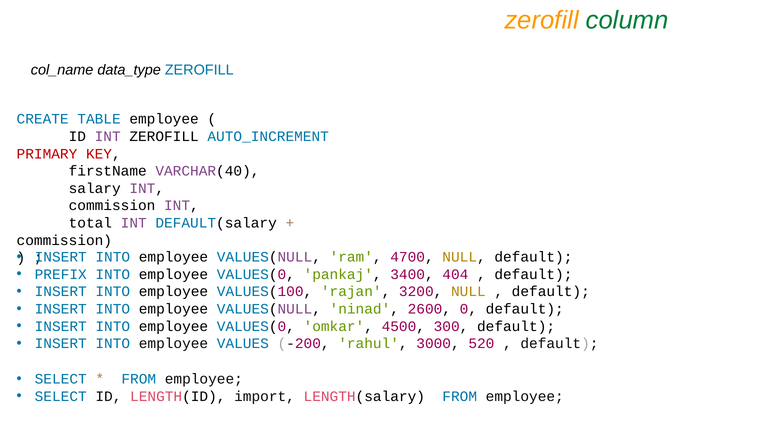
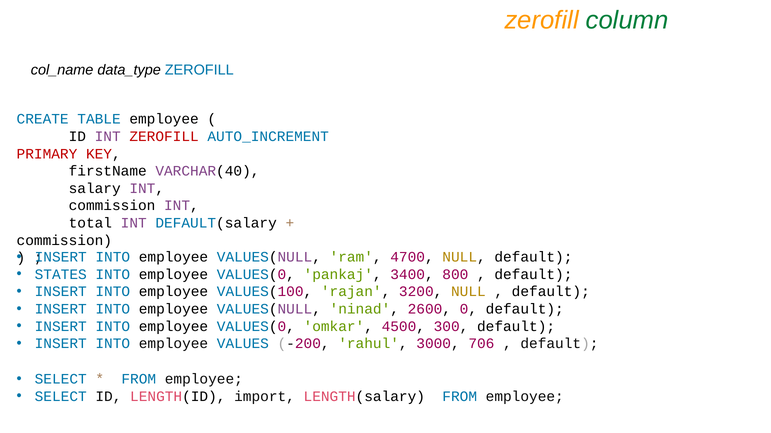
ZEROFILL colour: black -> red (164, 137)
PREFIX: PREFIX -> STATES (61, 275)
404: 404 -> 800 (455, 275)
520: 520 -> 706 (481, 344)
